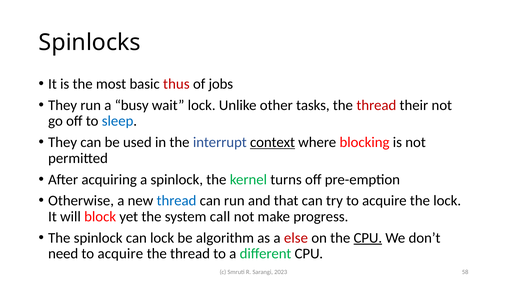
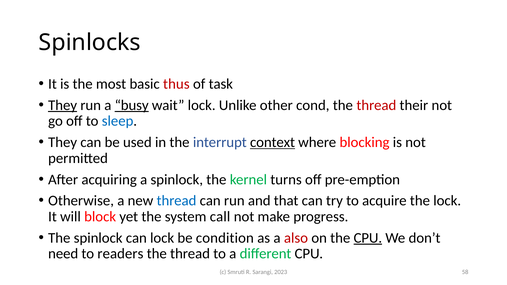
jobs: jobs -> task (221, 84)
They underline: none -> present (63, 105)
busy underline: none -> present (132, 105)
tasks: tasks -> cond (313, 105)
algorithm: algorithm -> condition (225, 238)
else: else -> also (296, 238)
acquire: acquire -> readers (120, 254)
